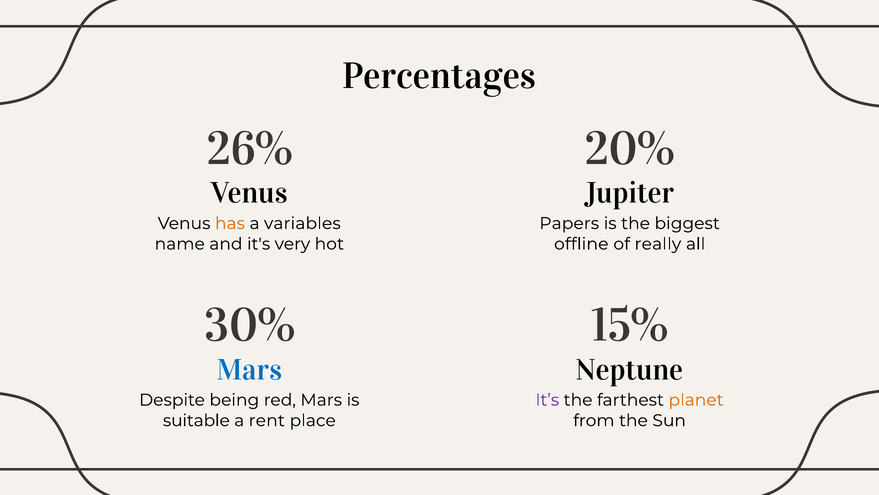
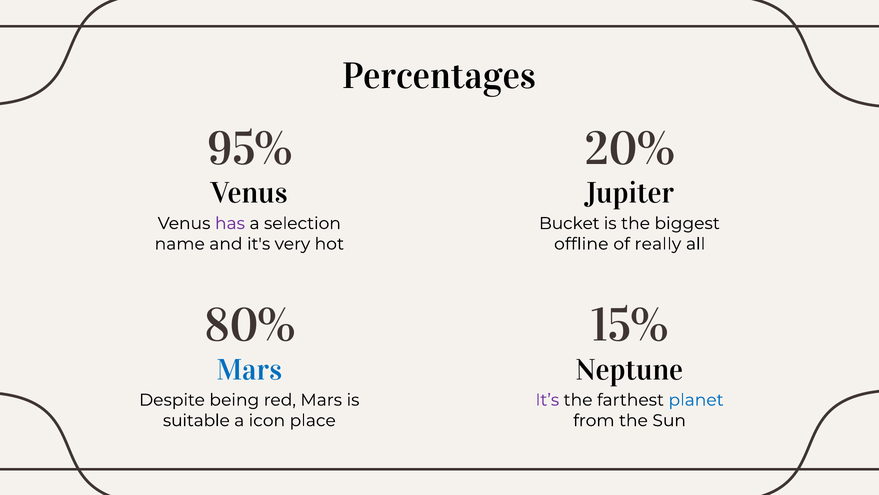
26%: 26% -> 95% (250, 149)
has colour: orange -> purple (230, 223)
variables: variables -> selection (302, 223)
Papers: Papers -> Bucket (569, 223)
30%: 30% -> 80% (249, 325)
planet colour: orange -> blue (696, 400)
rent: rent -> icon (267, 420)
